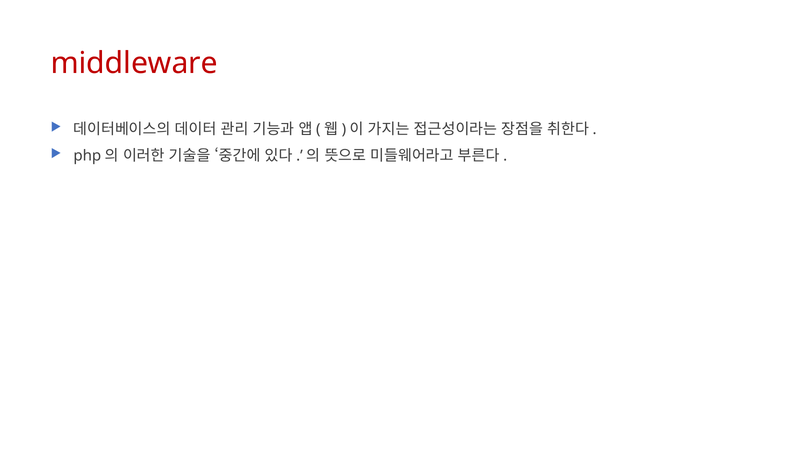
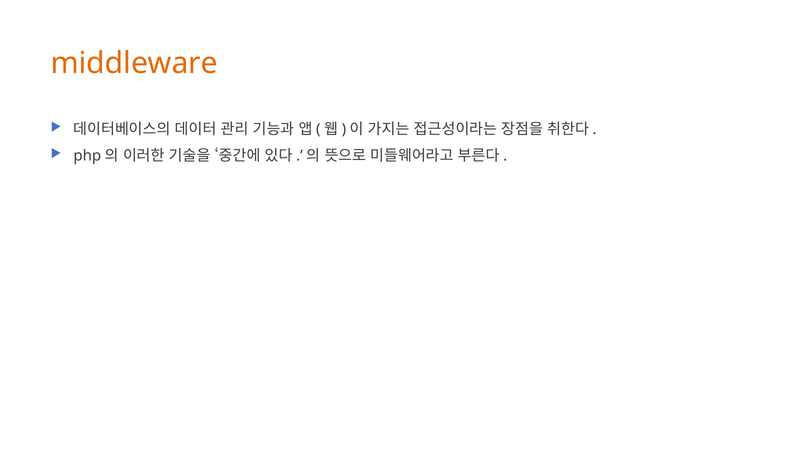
middleware colour: red -> orange (134, 63)
